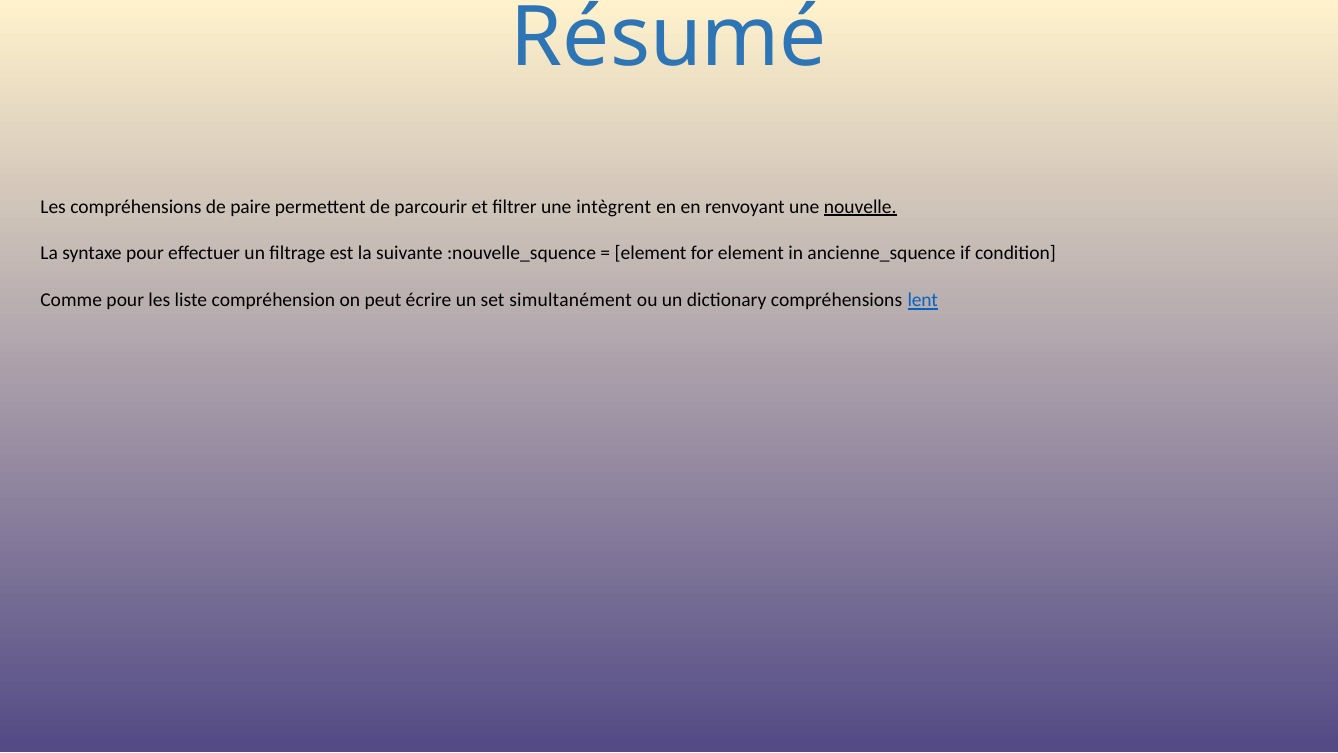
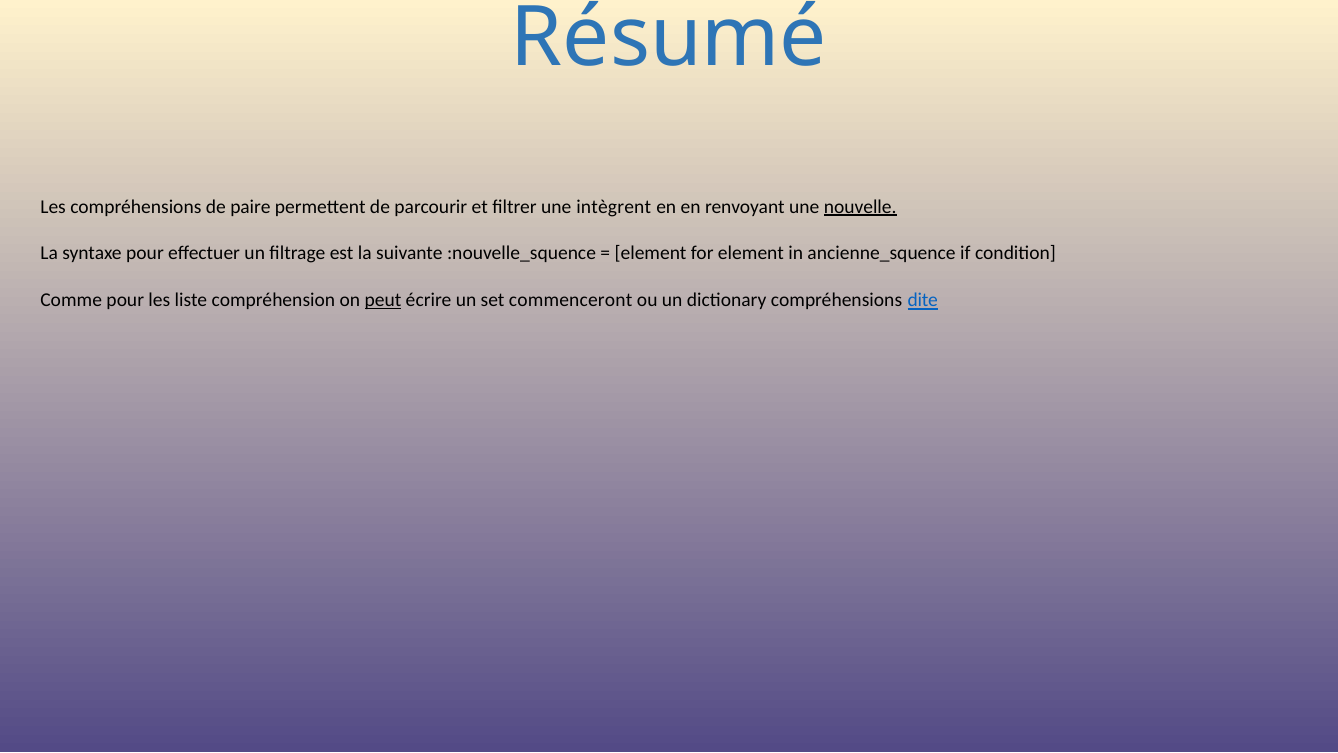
peut underline: none -> present (383, 300)
simultanément: simultanément -> commenceront (571, 300)
lent: lent -> dite (923, 300)
